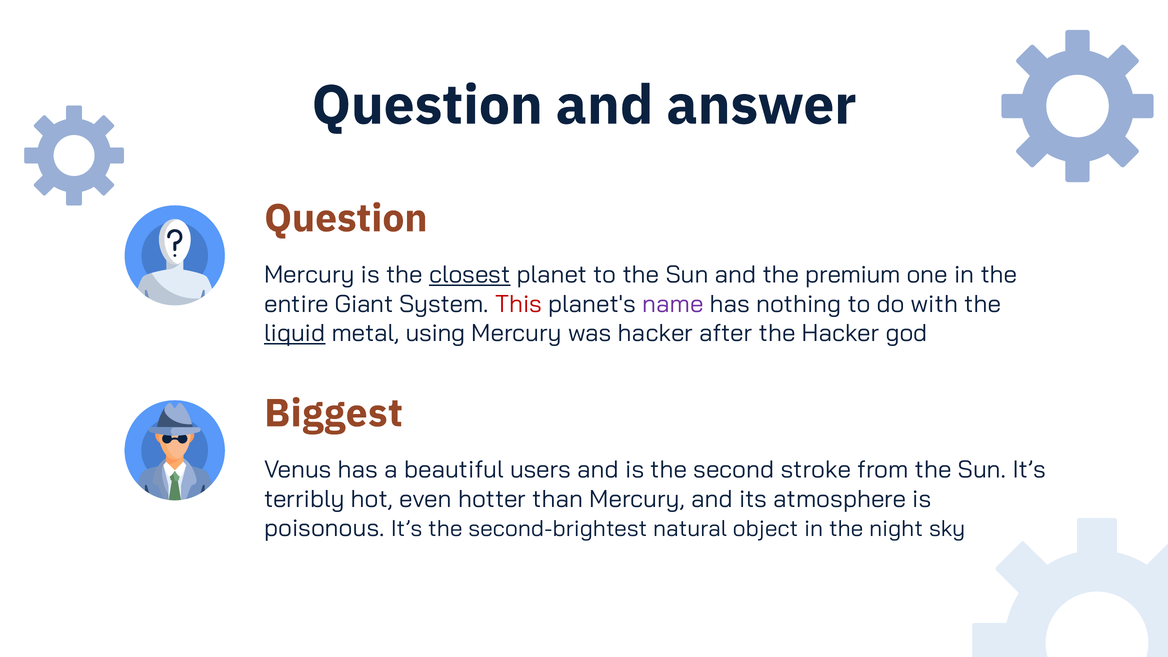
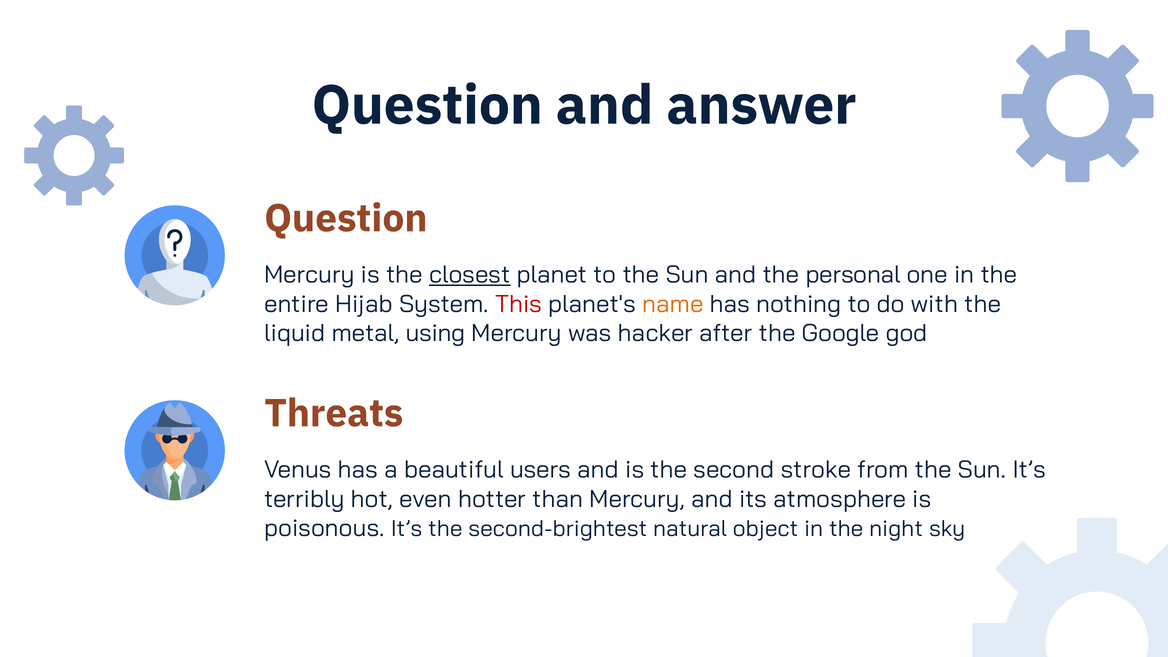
premium: premium -> personal (853, 275)
Giant: Giant -> Hijab (364, 304)
name colour: purple -> orange (673, 304)
liquid underline: present -> none (295, 333)
the Hacker: Hacker -> Google (841, 333)
Biggest: Biggest -> Threats (334, 413)
